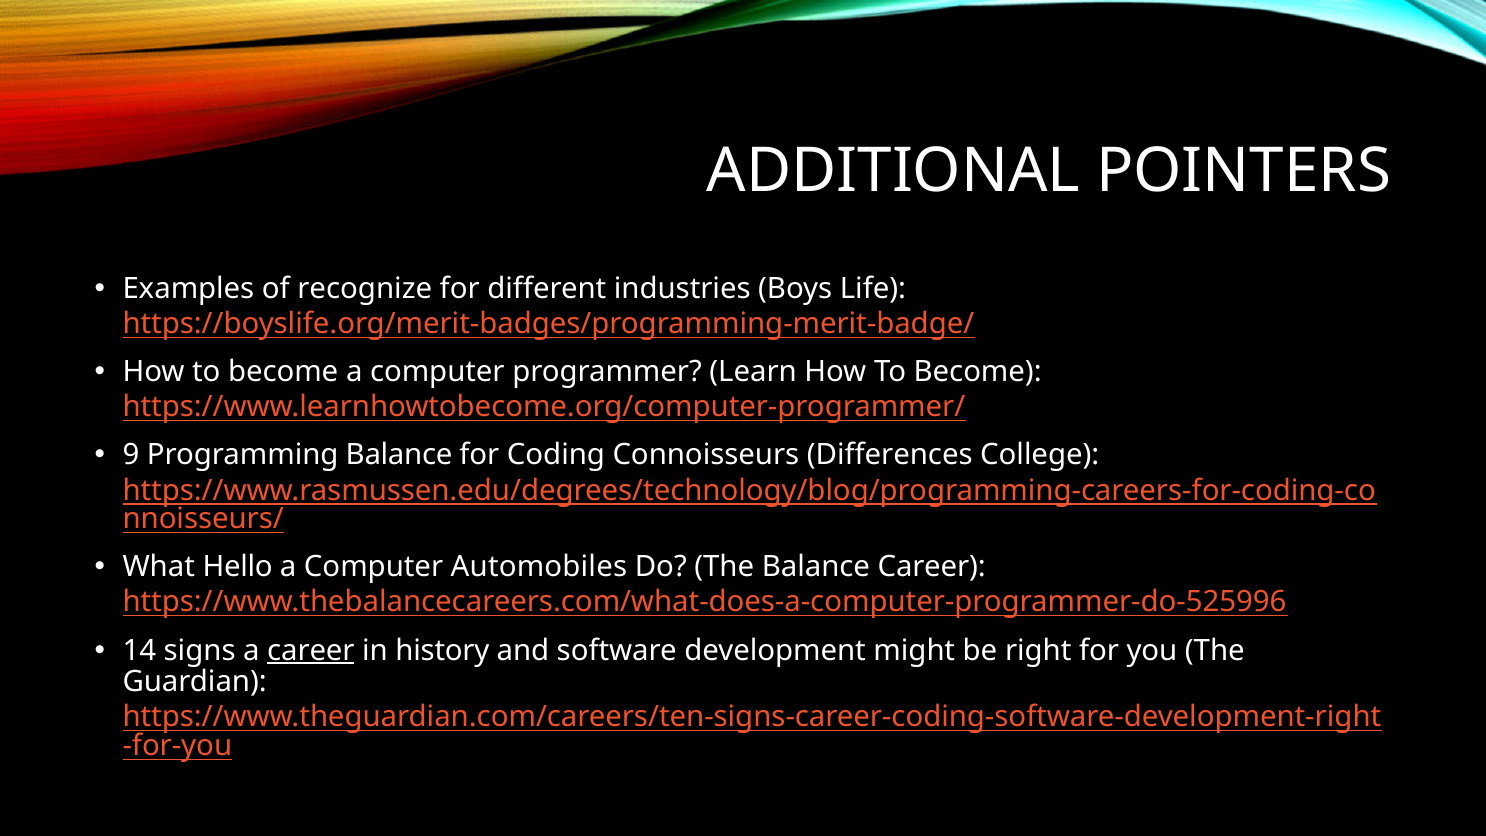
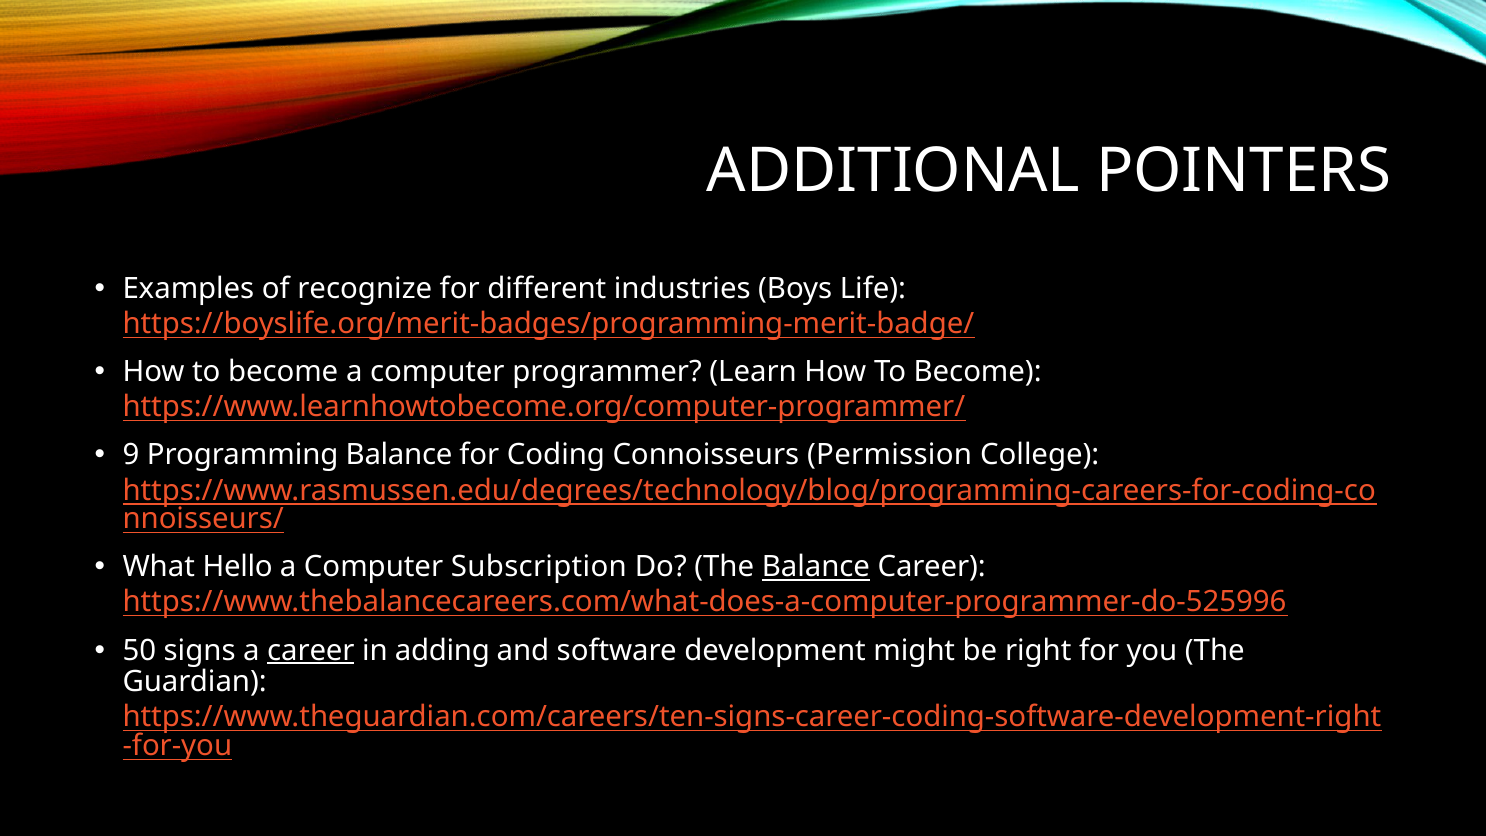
Differences: Differences -> Permission (890, 455)
Automobiles: Automobiles -> Subscription (539, 567)
Balance underline: none -> present (816, 567)
14: 14 -> 50 (139, 650)
history: history -> adding (442, 650)
